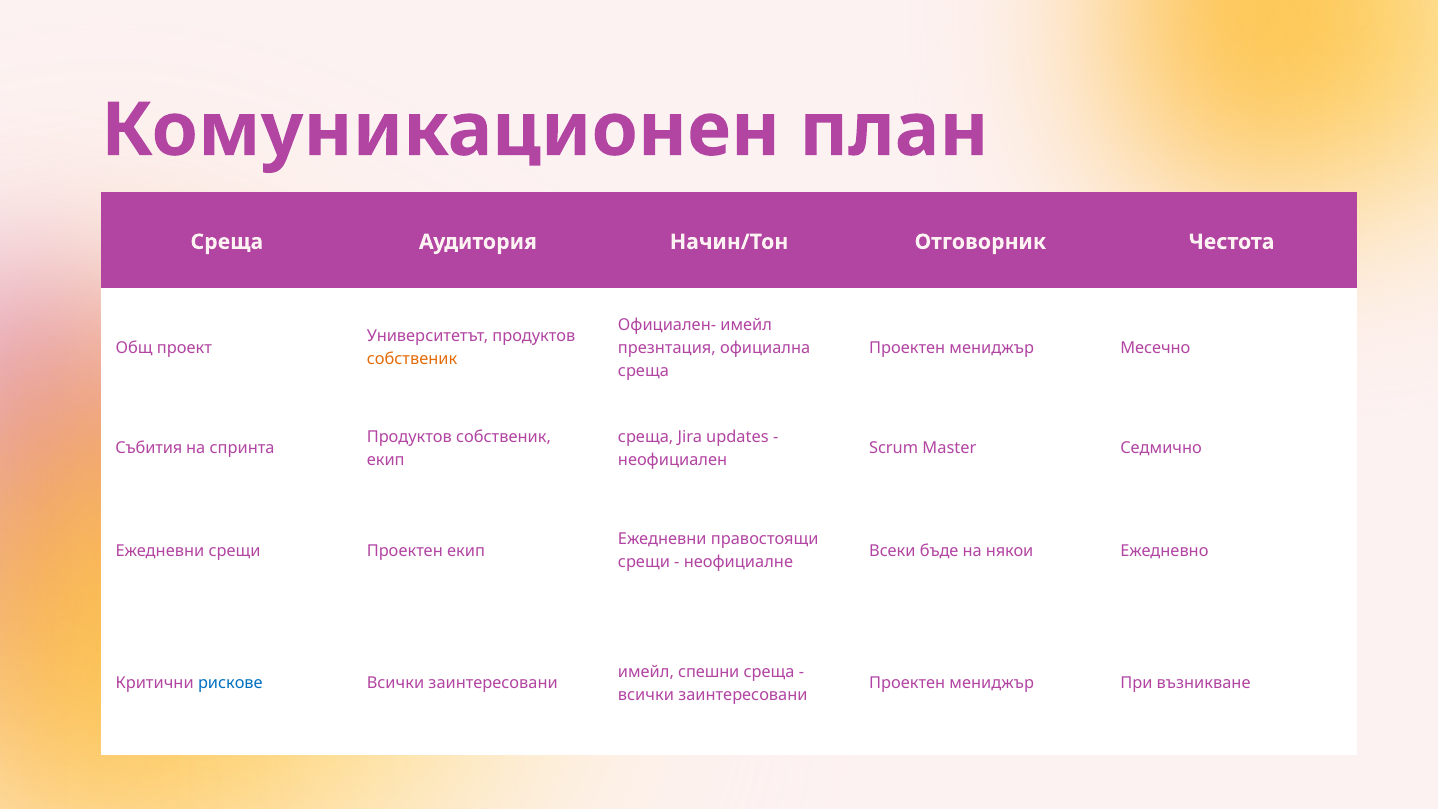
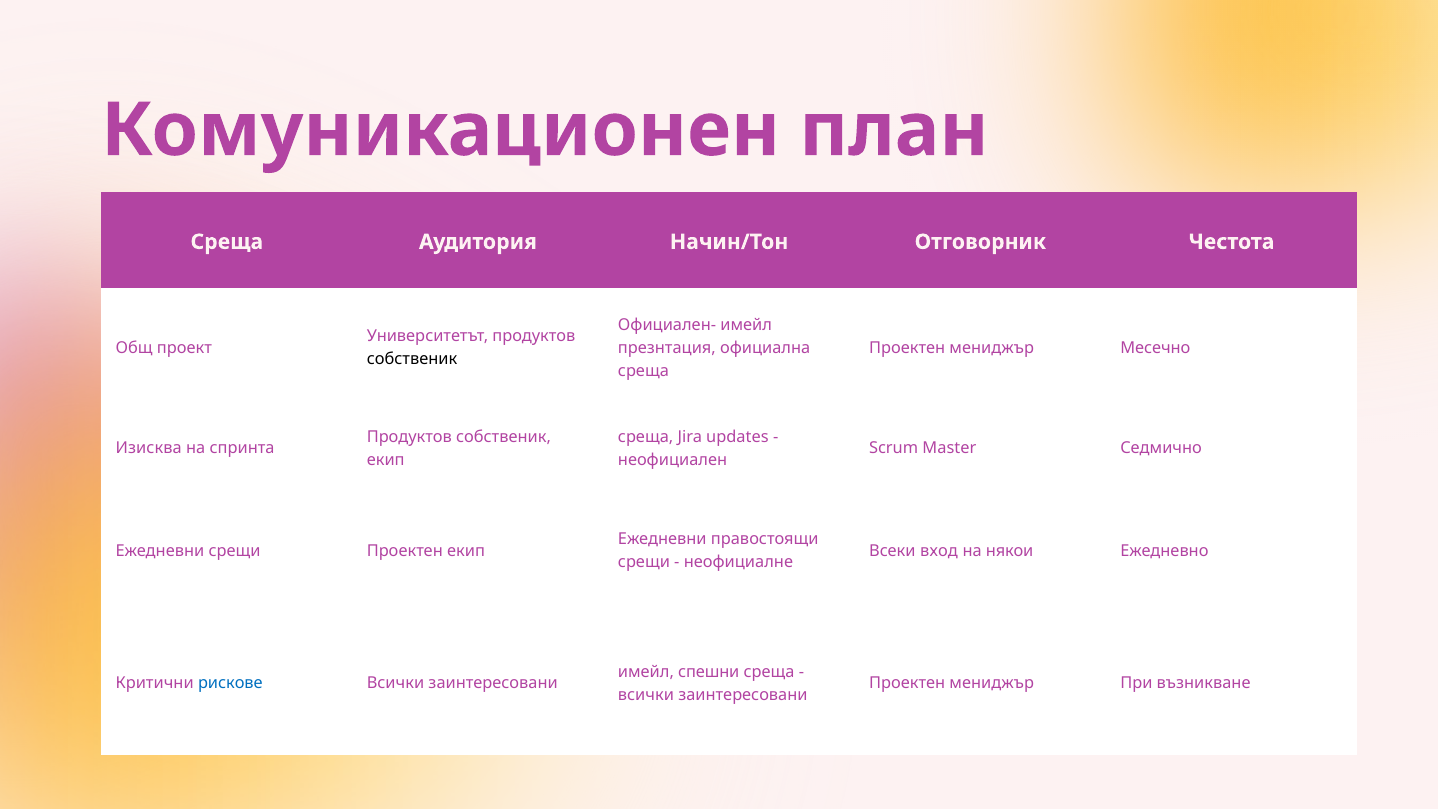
собственик colour: orange -> black (412, 359)
Събития: Събития -> Изисква (149, 448)
бъде: бъде -> вход (939, 551)
